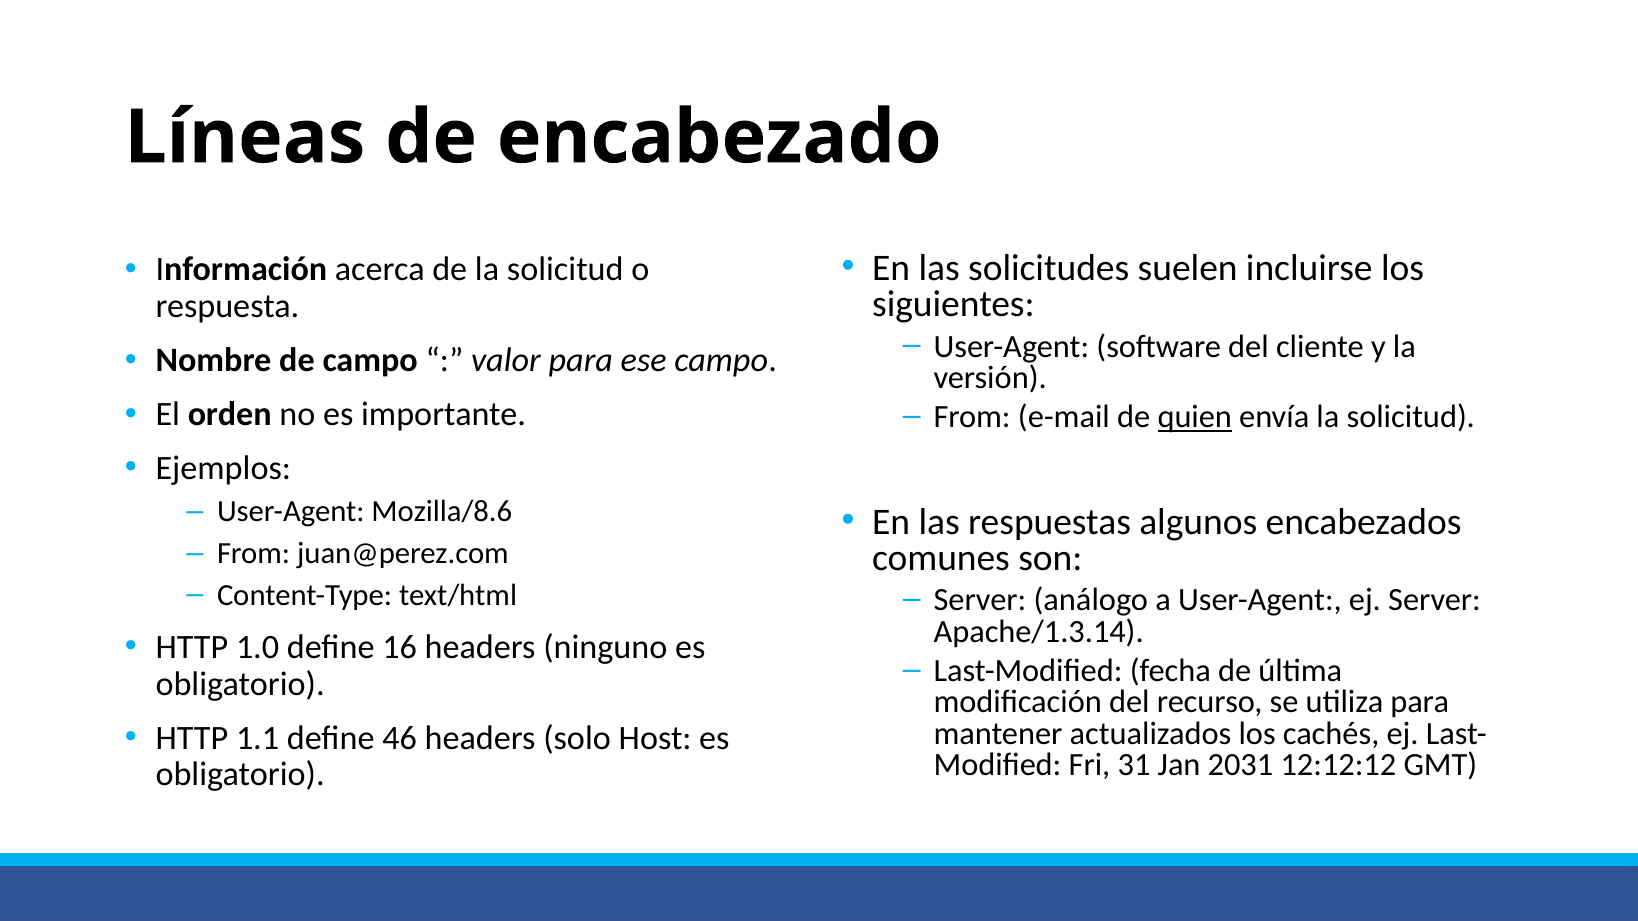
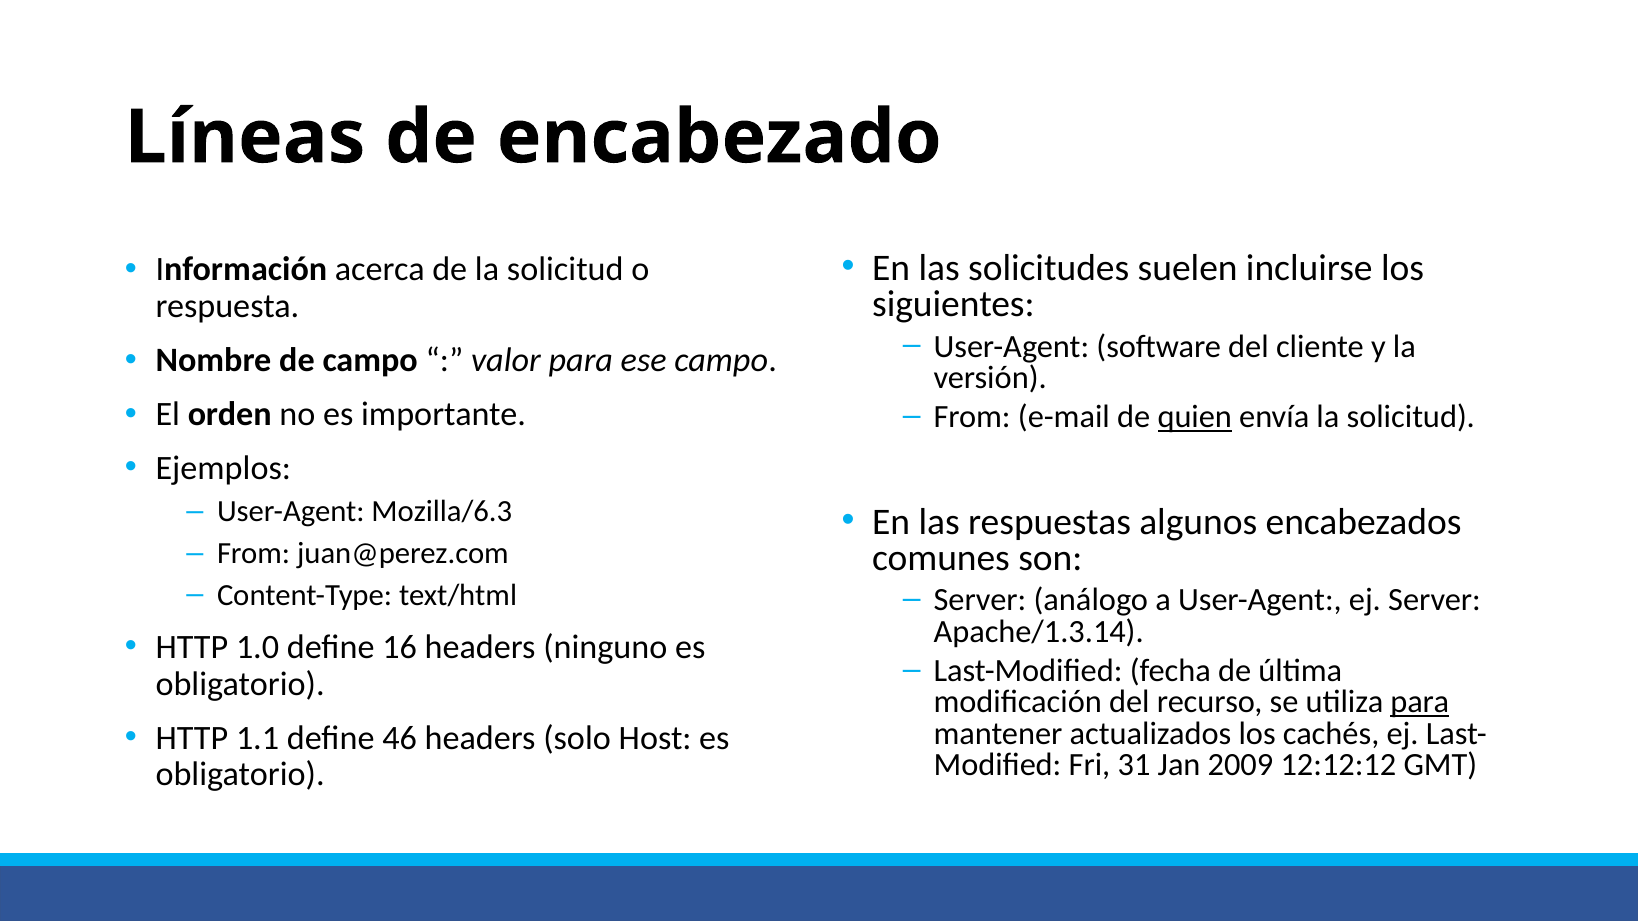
Mozilla/8.6: Mozilla/8.6 -> Mozilla/6.3 (442, 512)
para underline: none -> present (1420, 702)
2031: 2031 -> 2009 (1240, 765)
